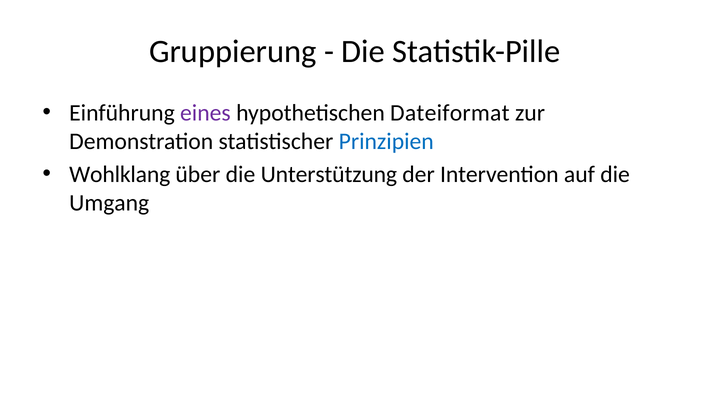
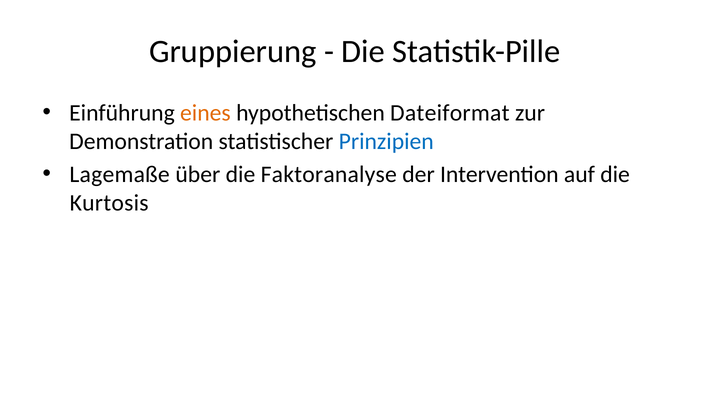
eines colour: purple -> orange (205, 113)
Wohlklang: Wohlklang -> Lagemaße (120, 174)
Unterstützung: Unterstützung -> Faktoranalyse (329, 174)
Umgang: Umgang -> Kurtosis (109, 203)
